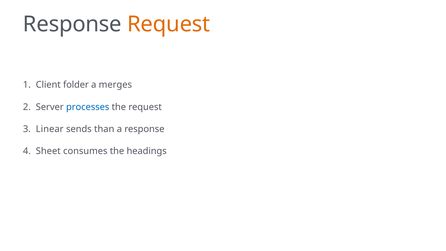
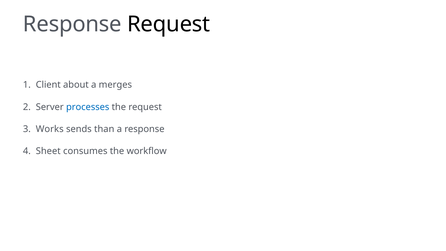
Request colour: orange -> black (169, 24)
folder: folder -> about (76, 85)
Linear: Linear -> Works (50, 129)
headings: headings -> workflow (147, 151)
